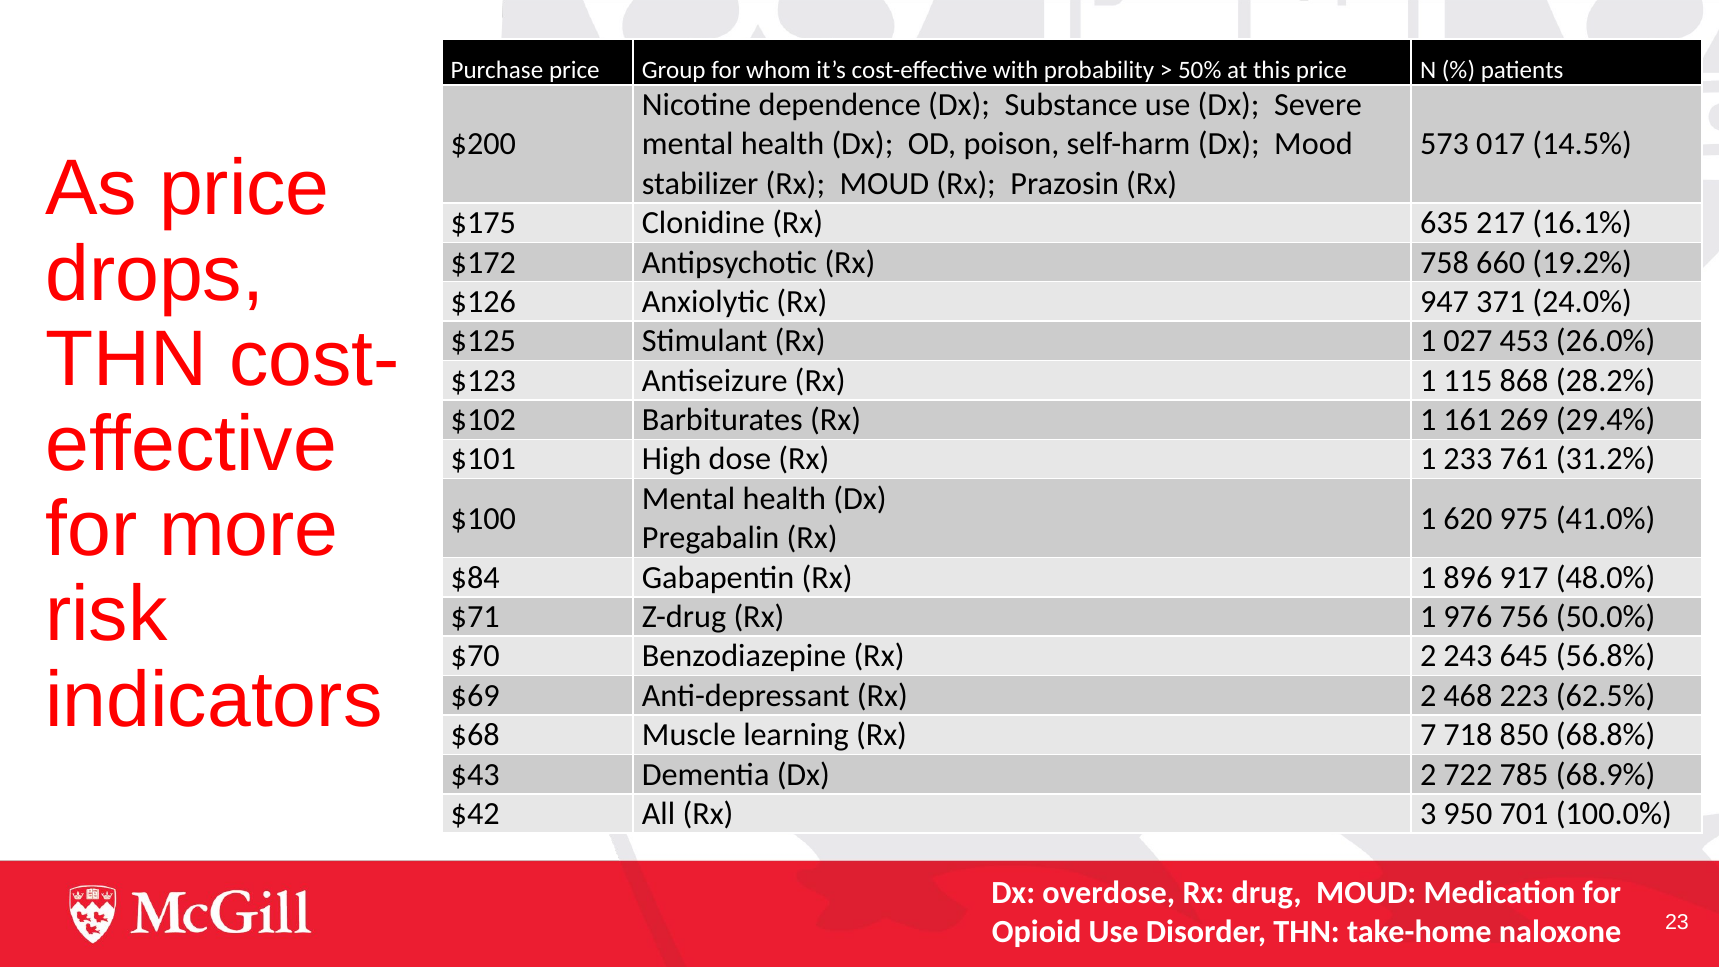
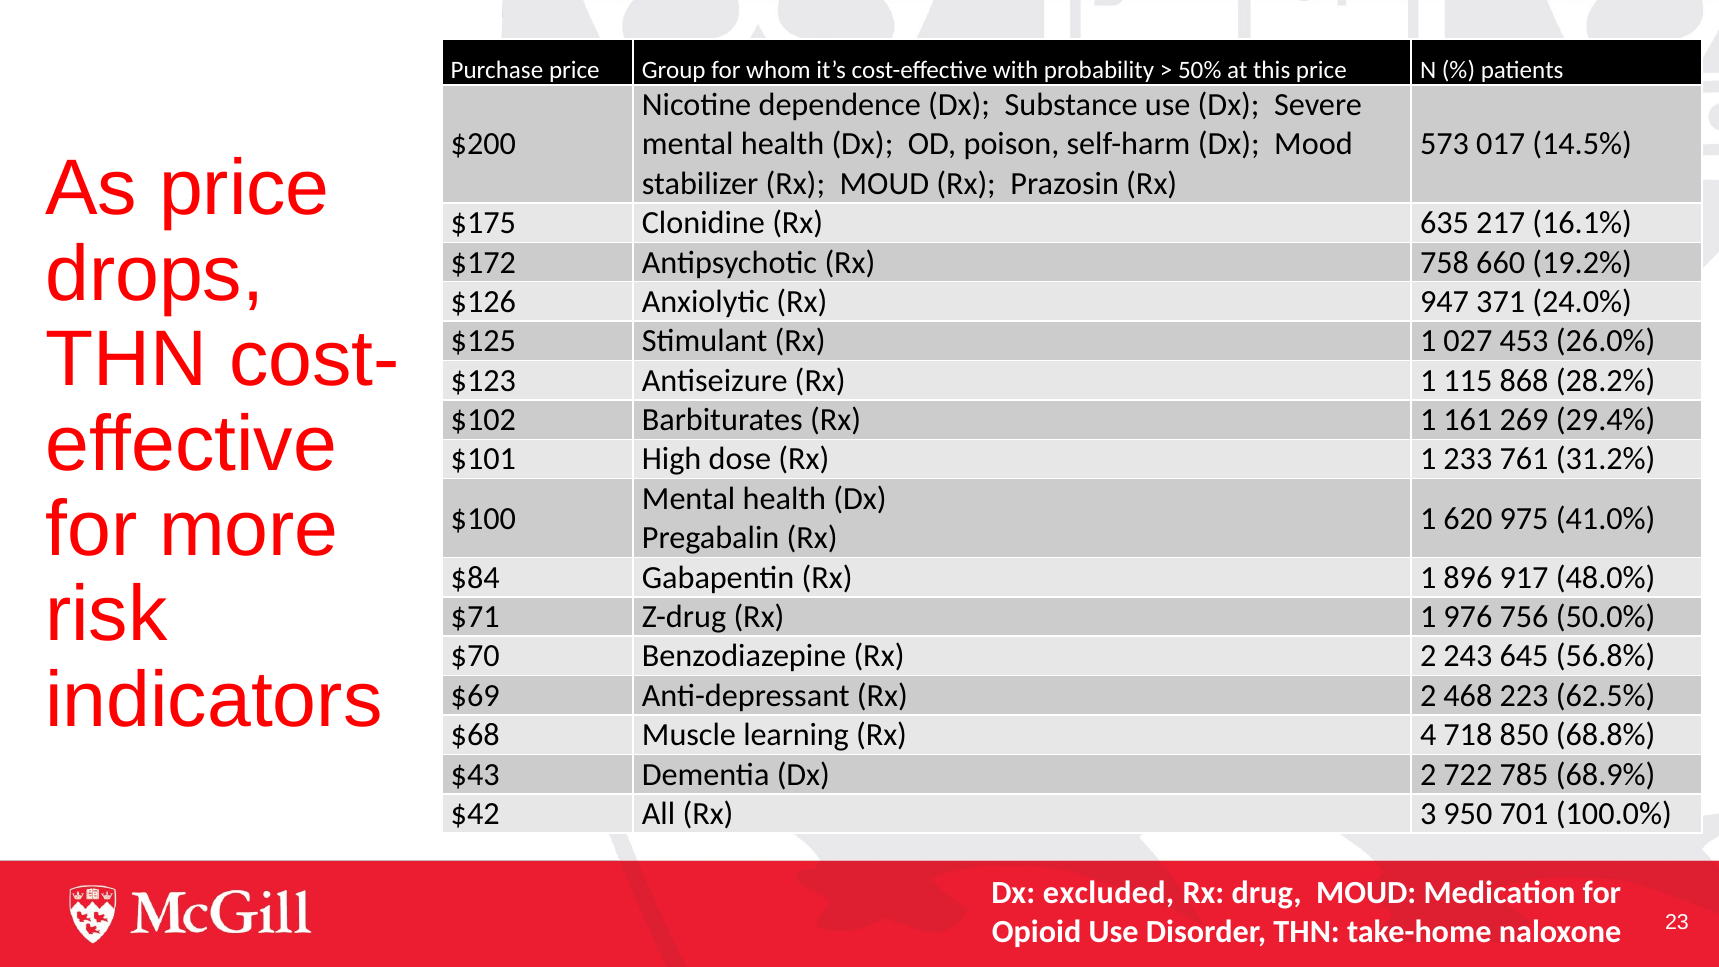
7: 7 -> 4 (1428, 735)
overdose: overdose -> excluded (1109, 893)
